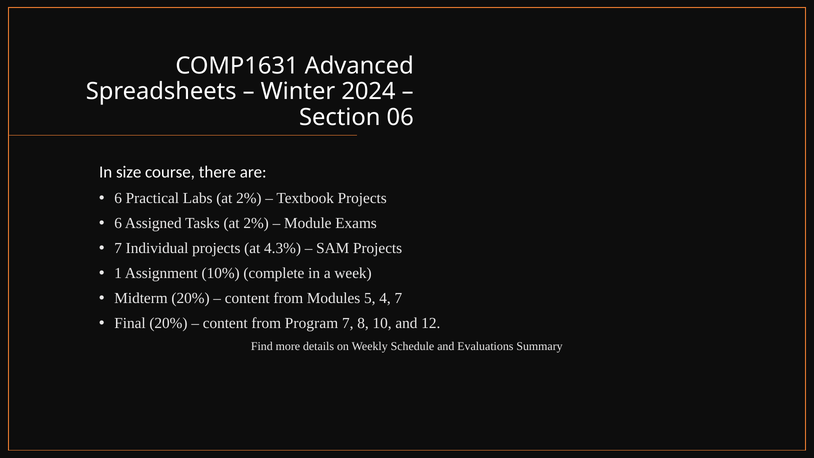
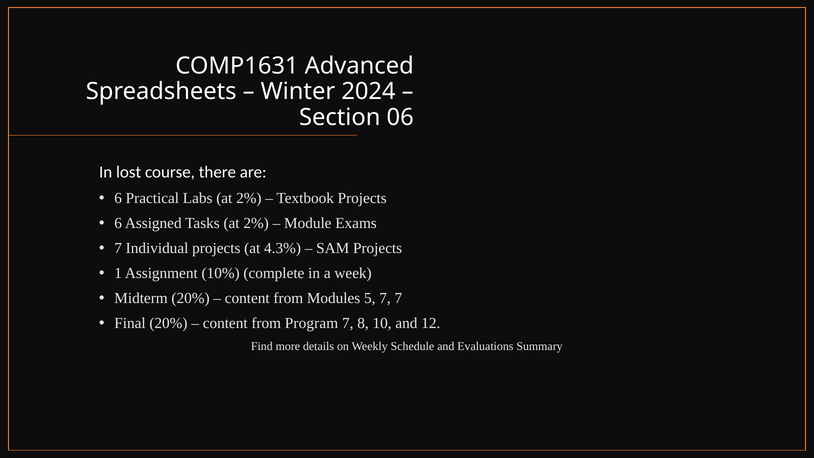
size: size -> lost (129, 172)
5 4: 4 -> 7 (385, 298)
